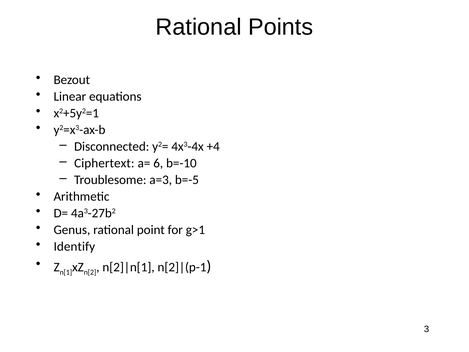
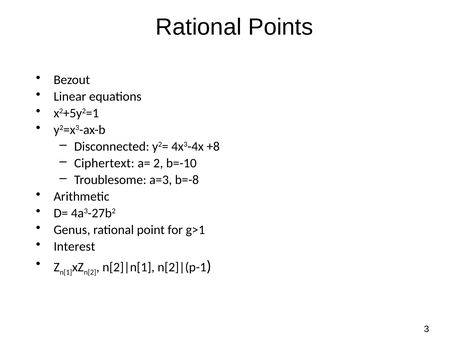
+4: +4 -> +8 (213, 146)
6: 6 -> 2 (158, 163)
b=-5: b=-5 -> b=-8 (187, 180)
Identify: Identify -> Interest (74, 246)
